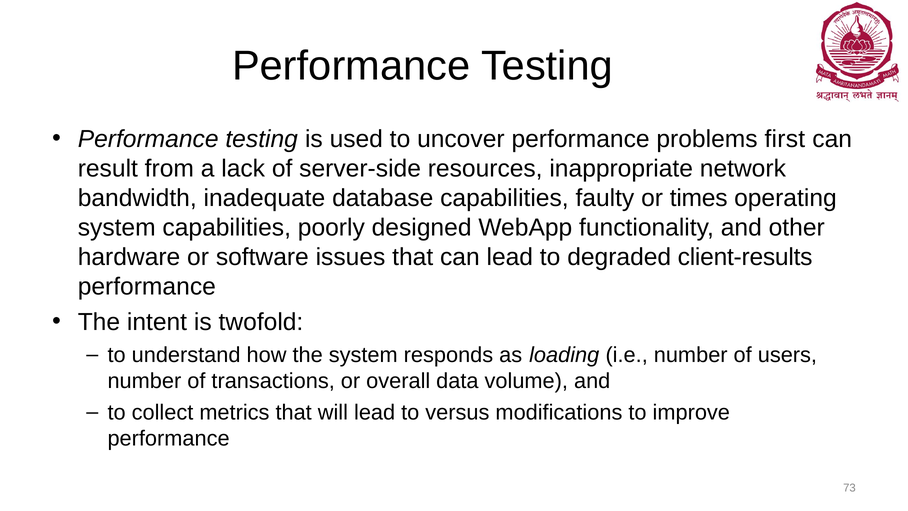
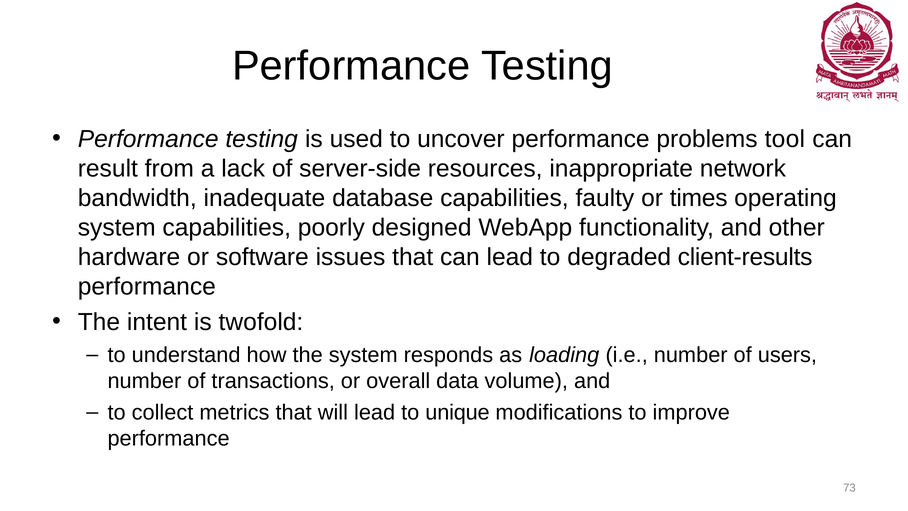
first: first -> tool (785, 139)
versus: versus -> unique (458, 413)
